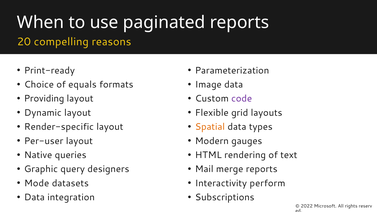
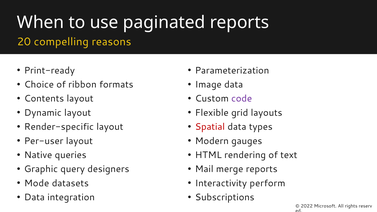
equals: equals -> ribbon (82, 85)
Providing: Providing -> Contents (44, 99)
Spatial colour: orange -> red (210, 127)
